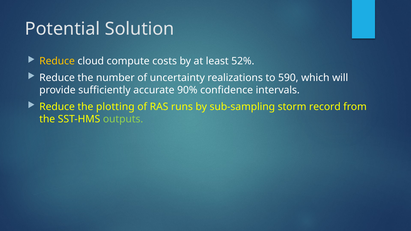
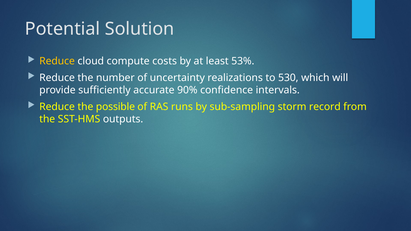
52%: 52% -> 53% (243, 61)
590: 590 -> 530 (288, 78)
plotting: plotting -> possible (115, 107)
outputs colour: light green -> white (123, 119)
